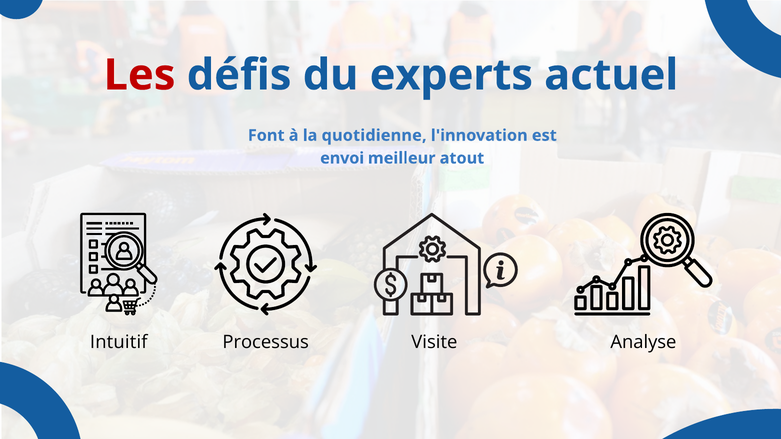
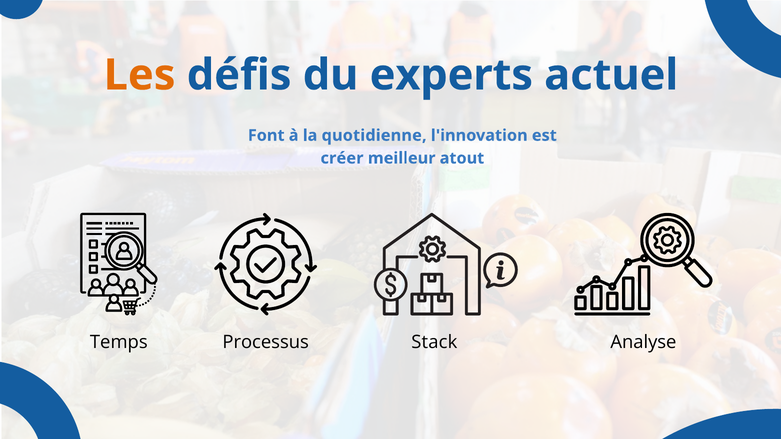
Les colour: red -> orange (140, 75)
envoi: envoi -> créer (342, 158)
Intuitif: Intuitif -> Temps (119, 342)
Visite: Visite -> Stack (434, 342)
